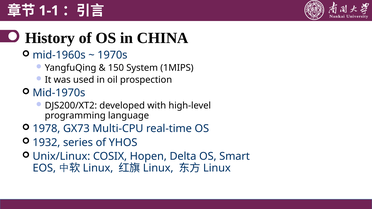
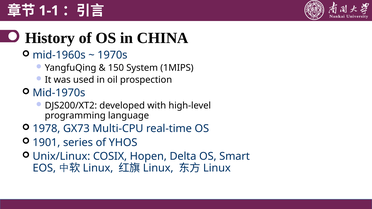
1932: 1932 -> 1901 (46, 143)
